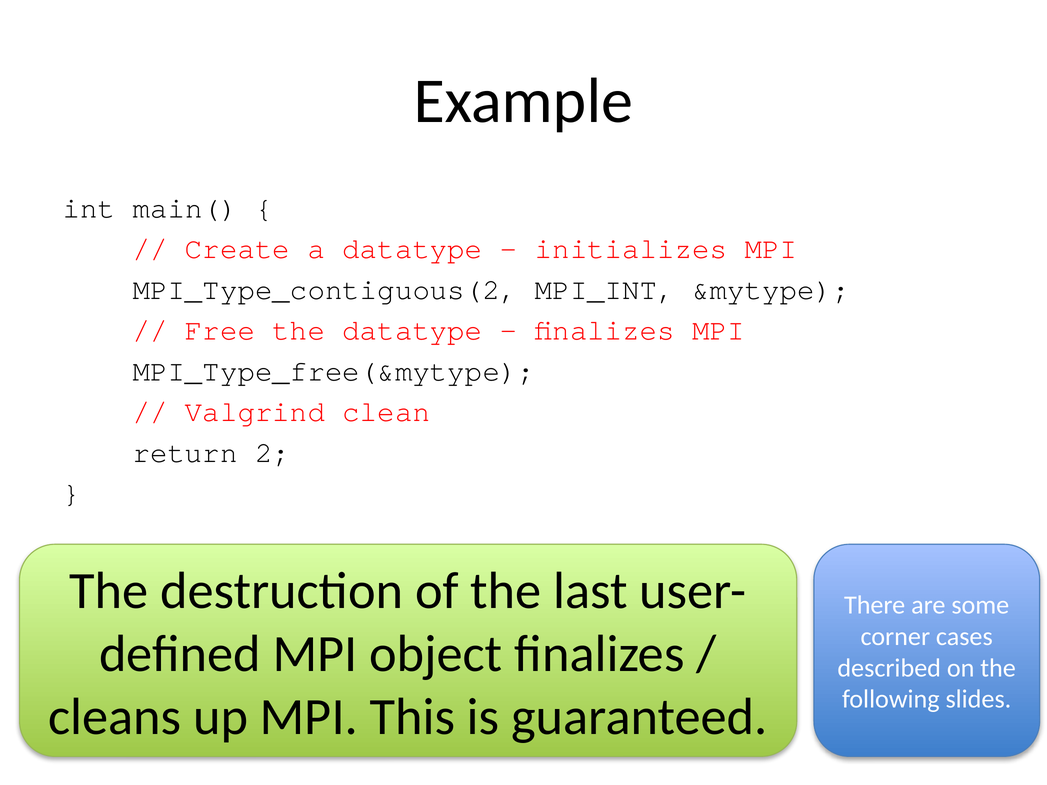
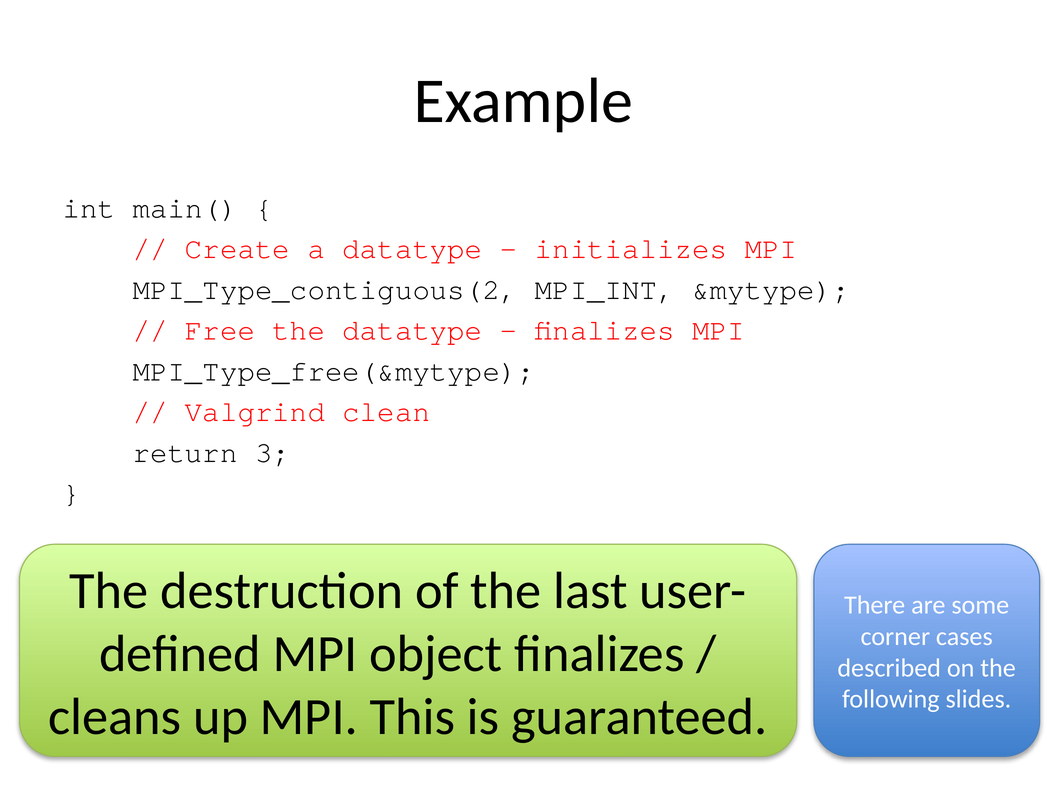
2: 2 -> 3 (272, 453)
